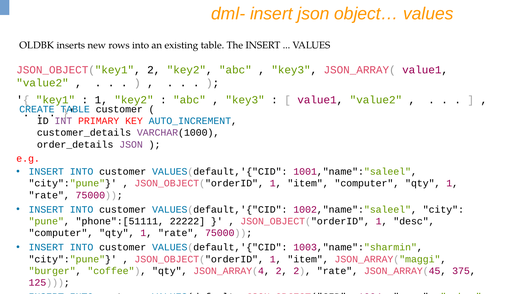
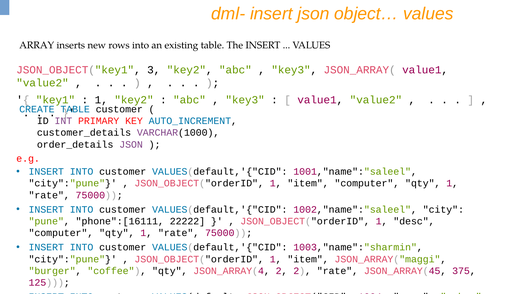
OLDBK: OLDBK -> ARRAY (37, 45)
JSON_OBJECT("key1 2: 2 -> 3 (154, 70)
phone":[51111: phone":[51111 -> phone":[16111 (120, 221)
